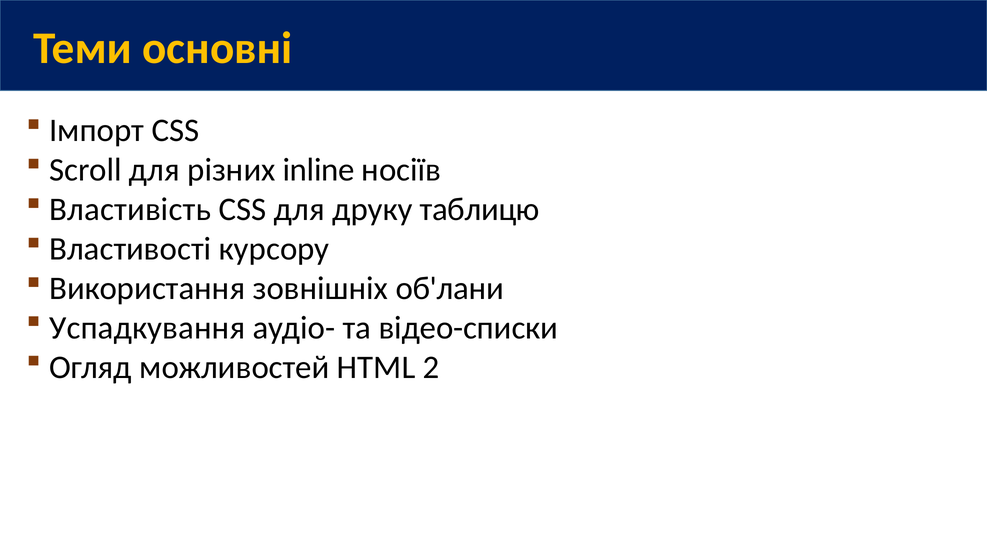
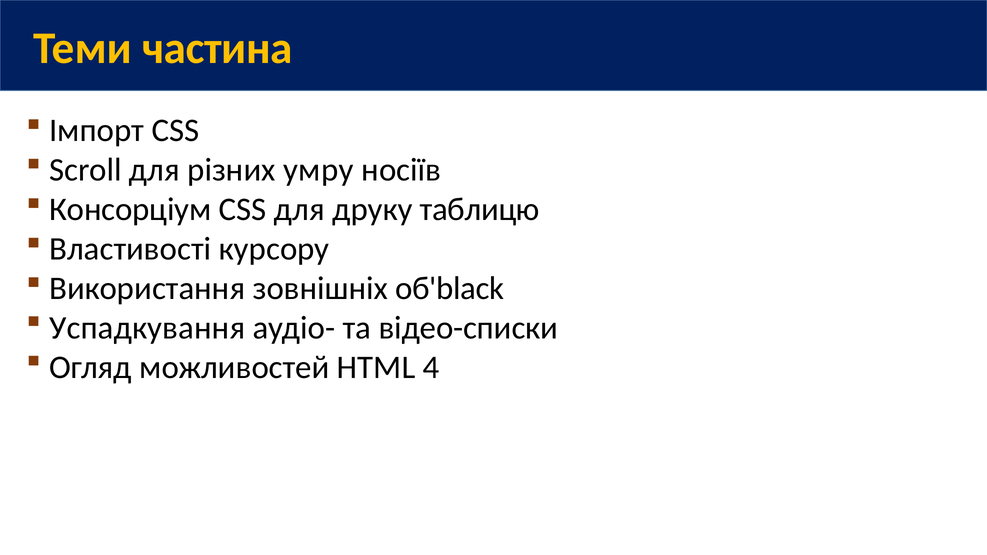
основні: основні -> частина (217, 48)
inline: inline -> умру (318, 170)
Властивість: Властивість -> Консорціум (130, 210)
об'лани: об'лани -> об'black (450, 289)
2: 2 -> 4 (431, 368)
